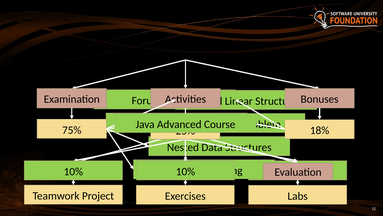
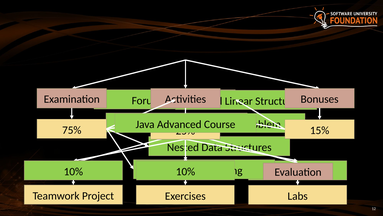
18%: 18% -> 15% (320, 130)
